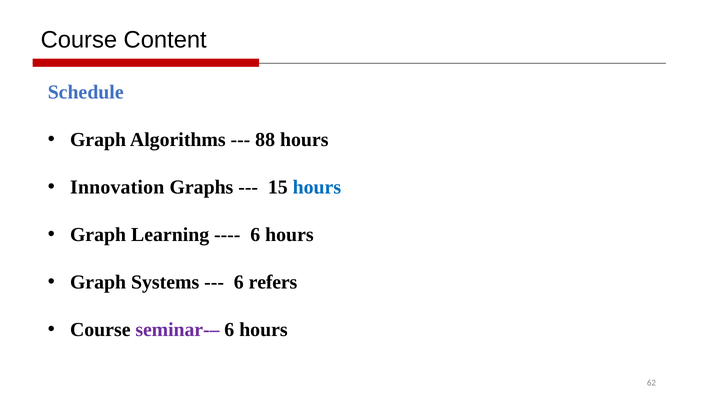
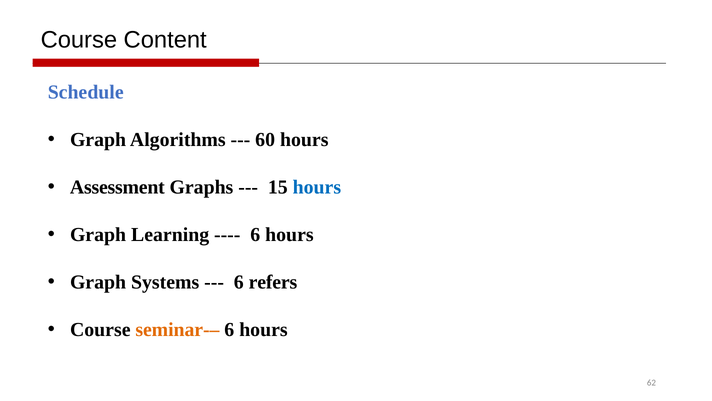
88: 88 -> 60 (265, 139)
Innovation: Innovation -> Assessment (117, 187)
seminar-– colour: purple -> orange (177, 329)
